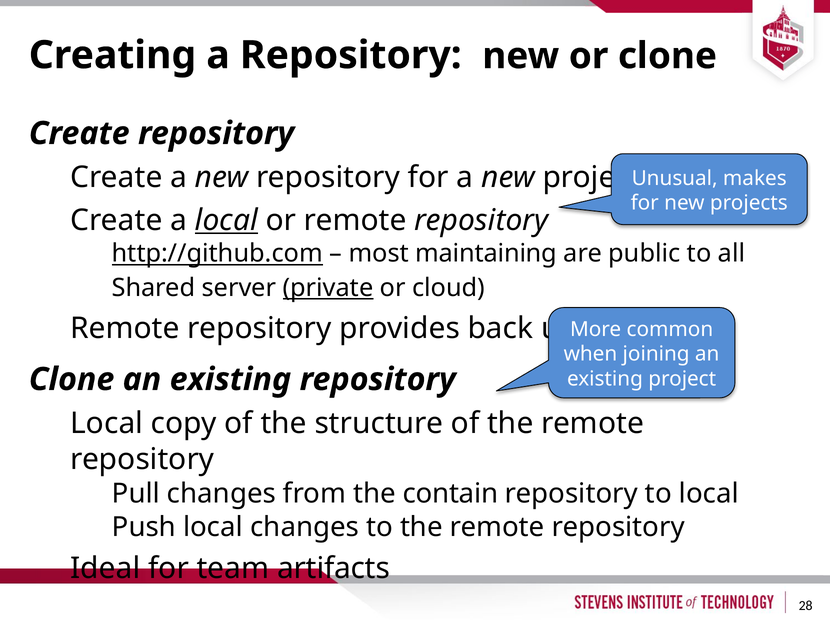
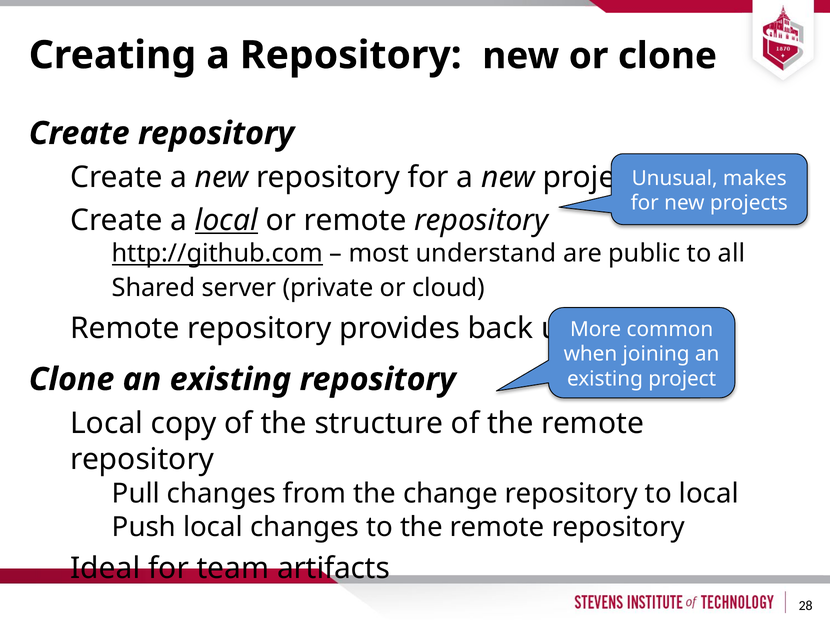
maintaining: maintaining -> understand (486, 253)
private underline: present -> none (328, 288)
contain: contain -> change (450, 494)
